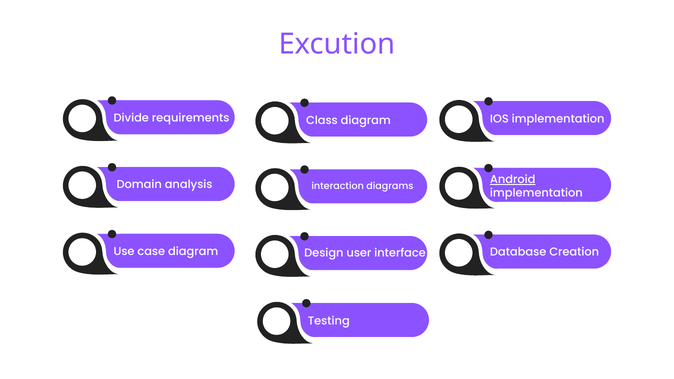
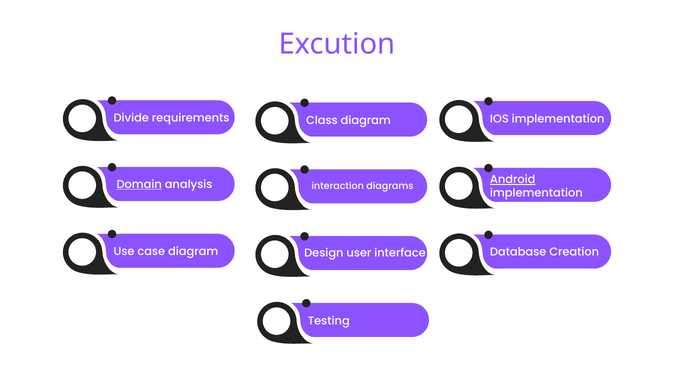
Domain underline: none -> present (139, 185)
